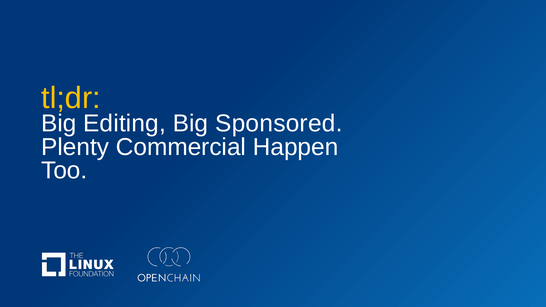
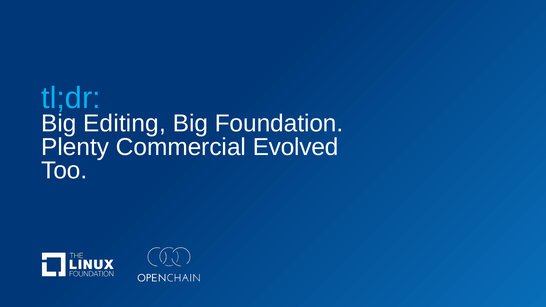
tl;dr colour: yellow -> light blue (71, 98)
Sponsored: Sponsored -> Foundation (279, 124)
Happen: Happen -> Evolved (296, 147)
